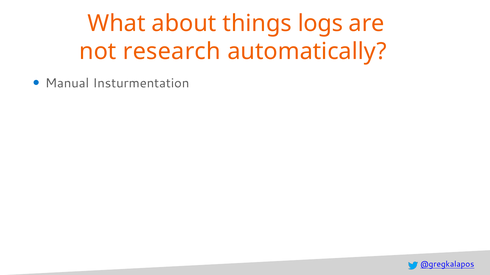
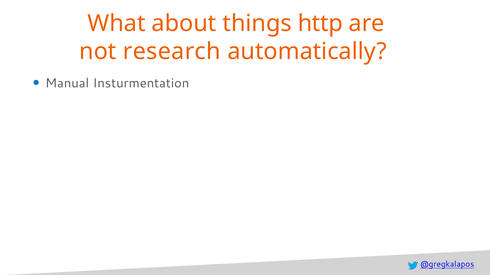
logs: logs -> http (320, 23)
